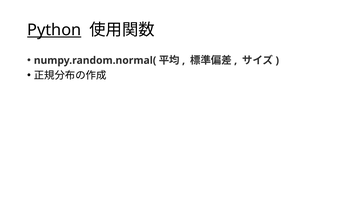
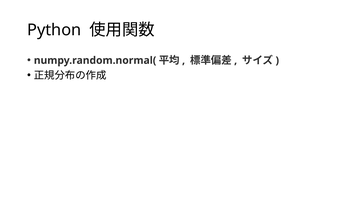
Python underline: present -> none (54, 30)
